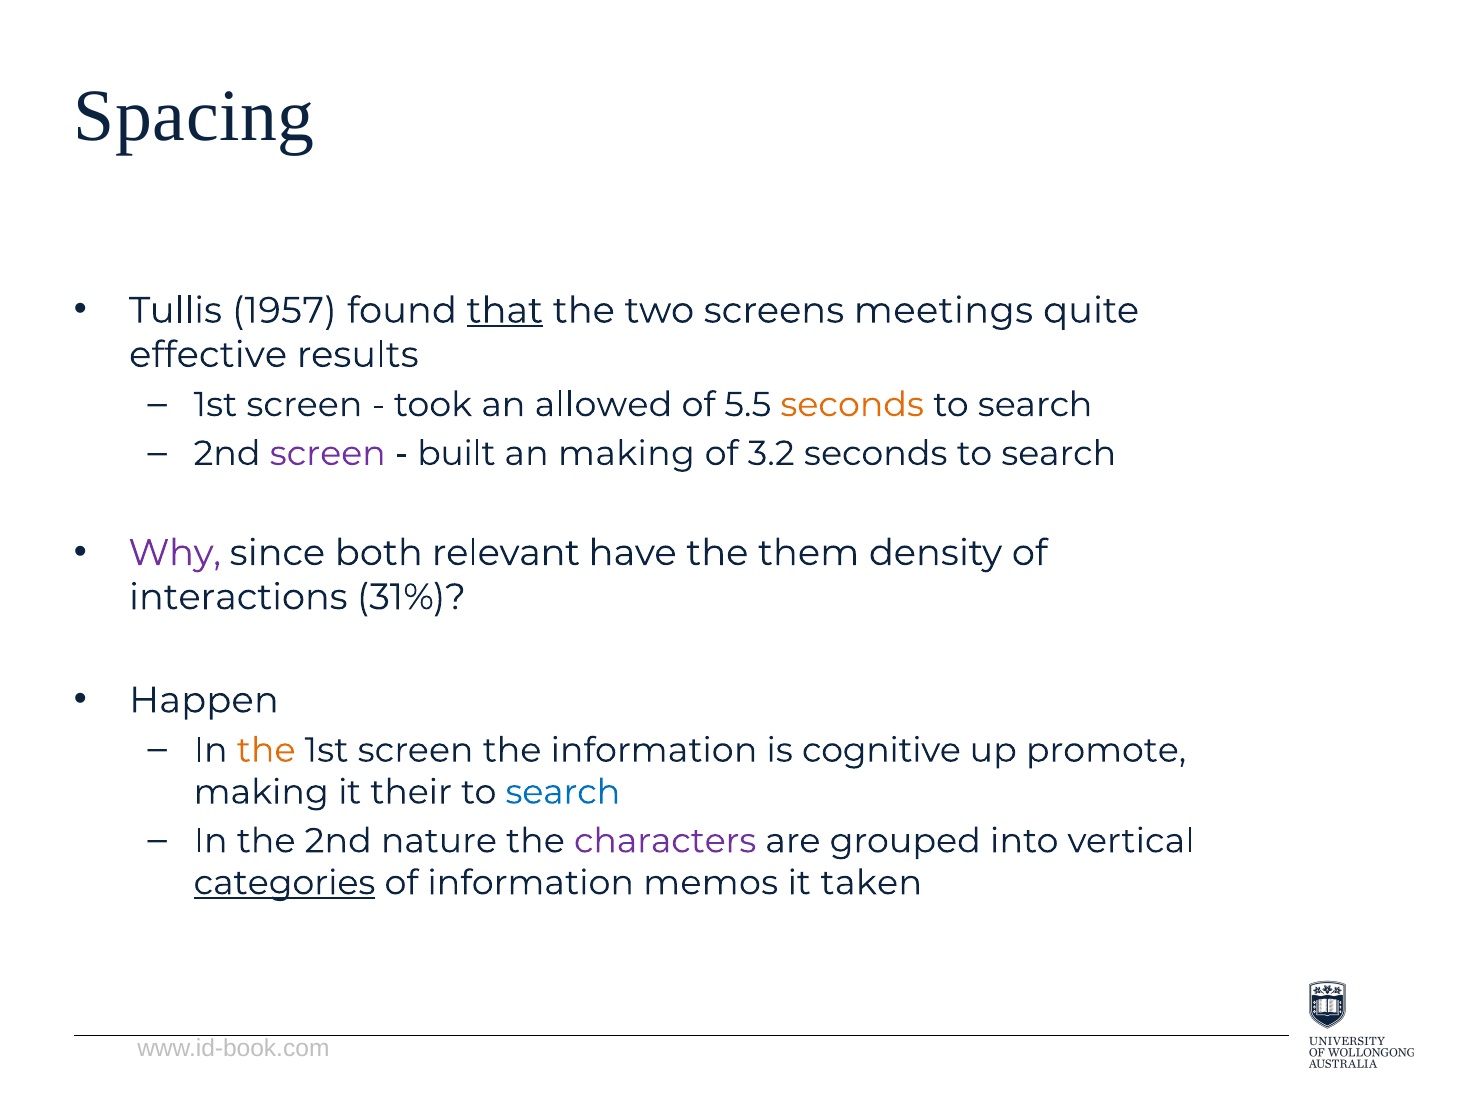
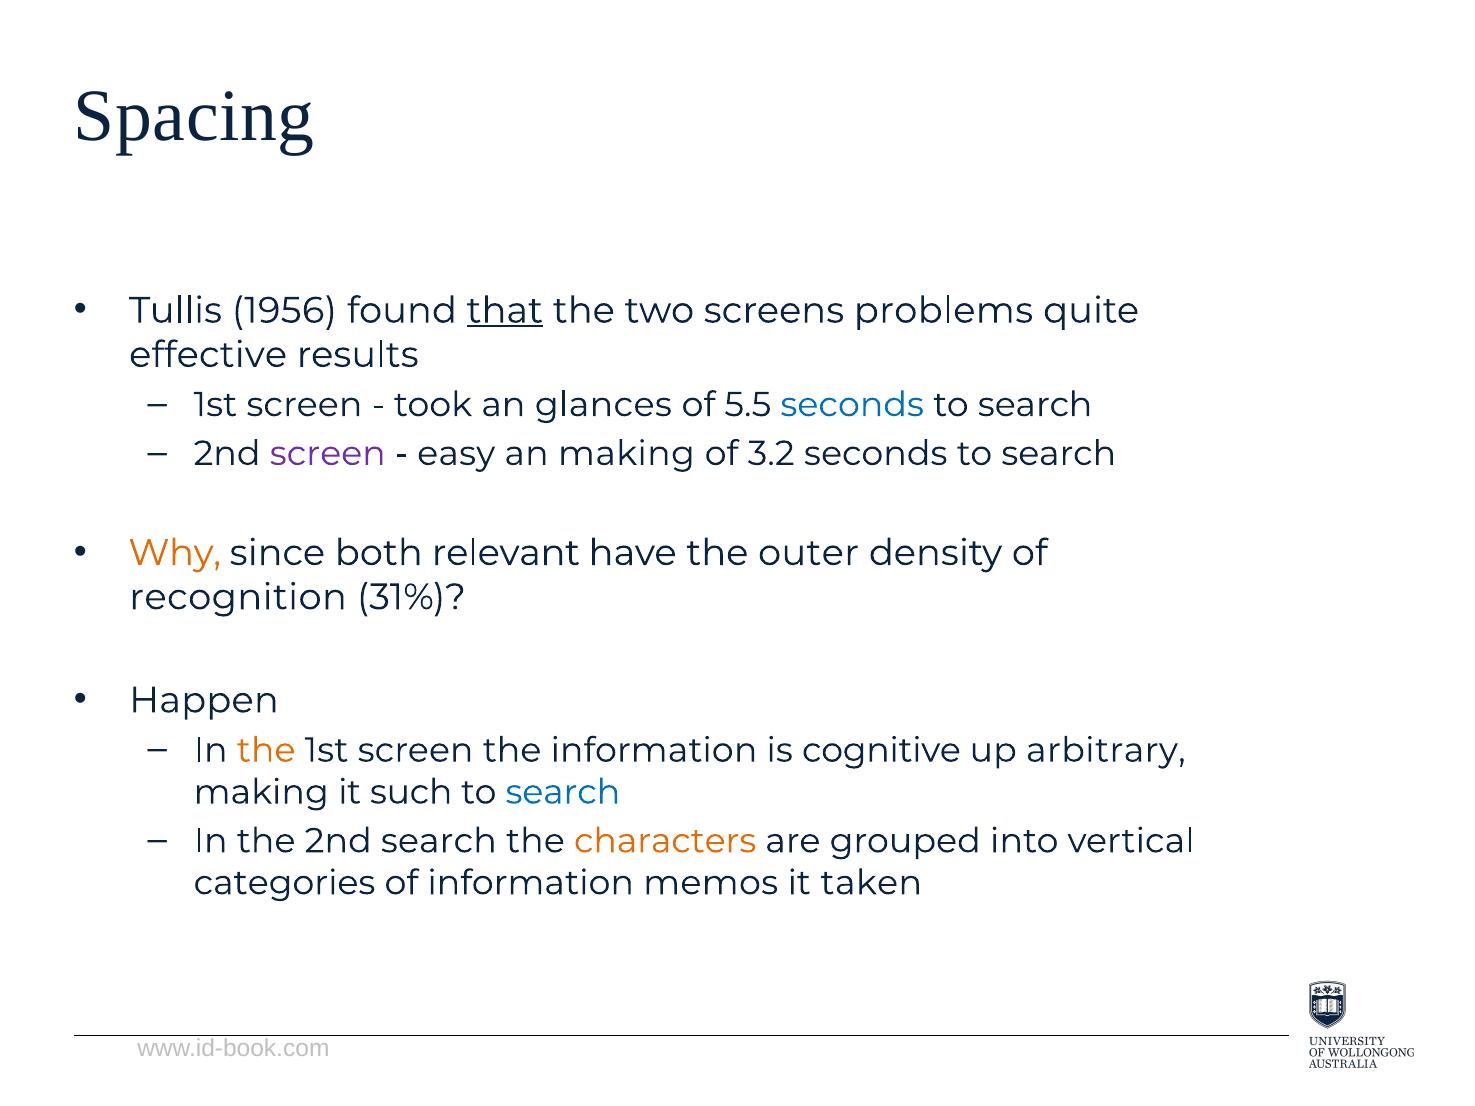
1957: 1957 -> 1956 (284, 311)
meetings: meetings -> problems (944, 311)
allowed: allowed -> glances (603, 405)
seconds colour: orange -> blue (852, 405)
built: built -> easy (456, 454)
Why colour: purple -> orange (175, 553)
them: them -> outer (808, 553)
interactions: interactions -> recognition (238, 597)
promote: promote -> arbitrary (1106, 750)
their: their -> such (411, 792)
2nd nature: nature -> search (439, 841)
characters colour: purple -> orange (665, 841)
categories underline: present -> none (284, 883)
